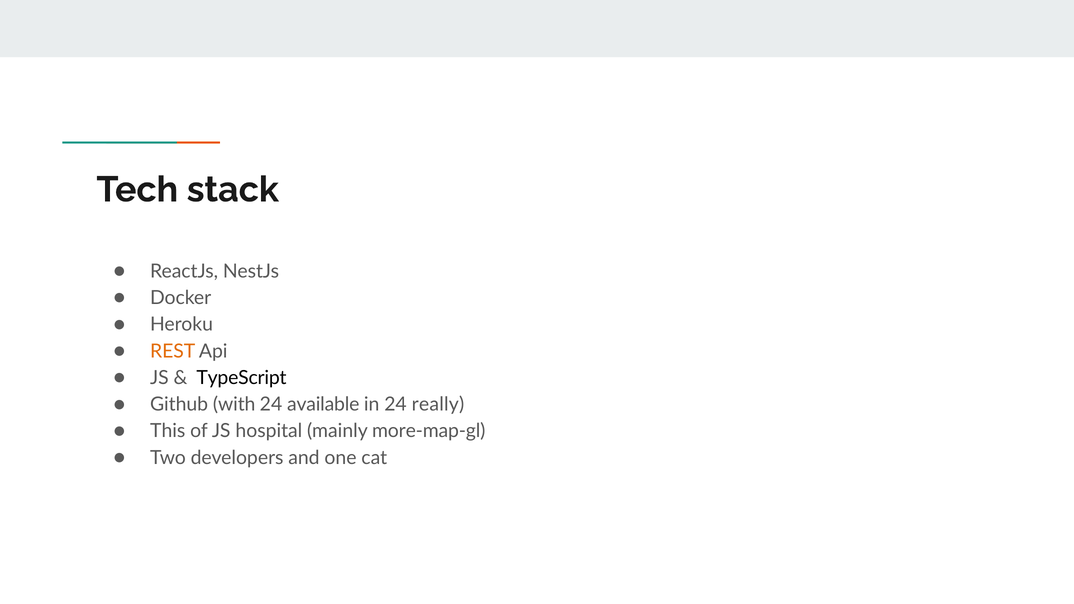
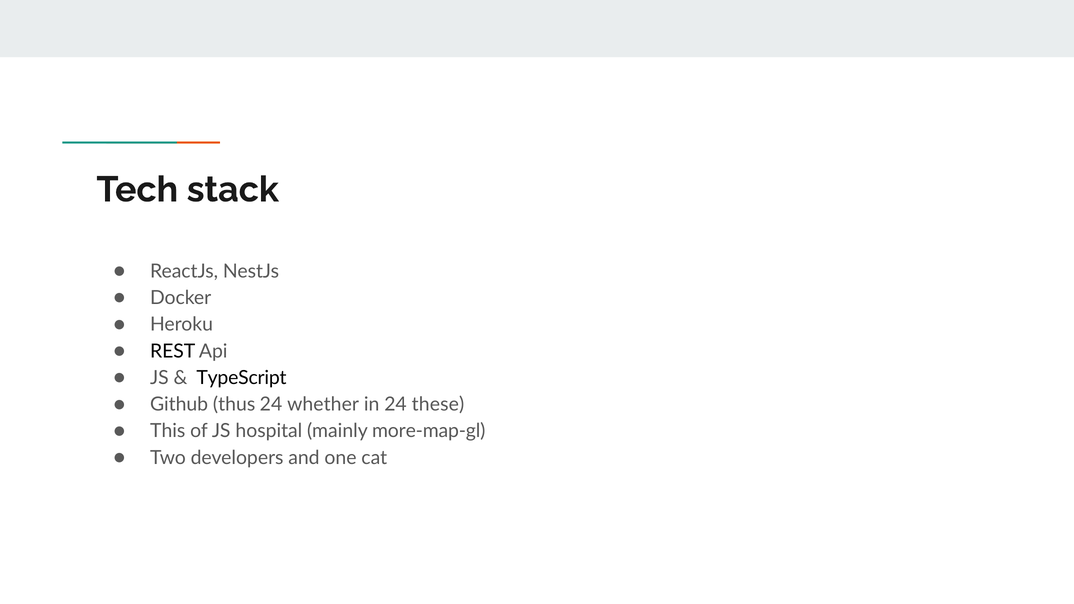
REST colour: orange -> black (173, 351)
with: with -> thus (234, 405)
available: available -> whether (323, 405)
really: really -> these (438, 405)
